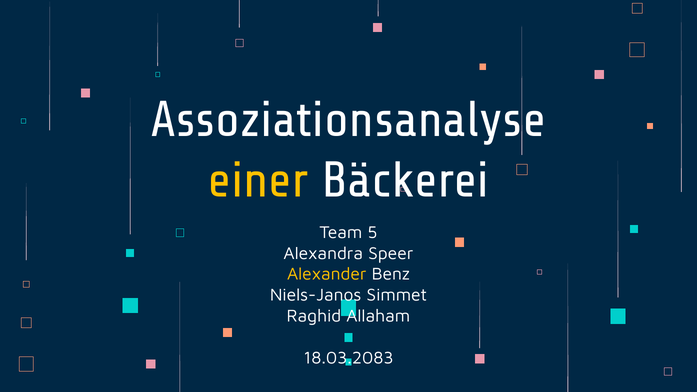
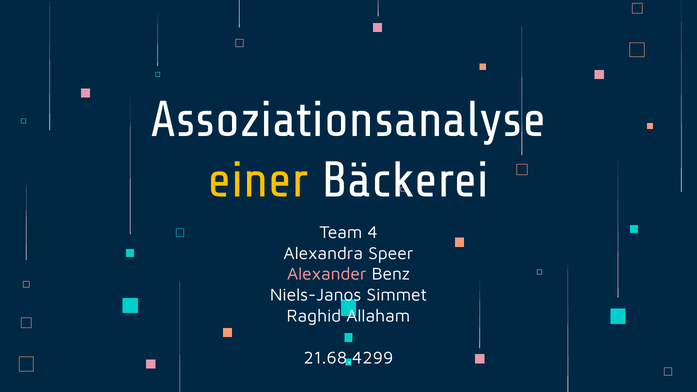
5: 5 -> 4 (373, 232)
Alexander colour: yellow -> pink (327, 274)
18.03.2083: 18.03.2083 -> 21.68.4299 (348, 358)
